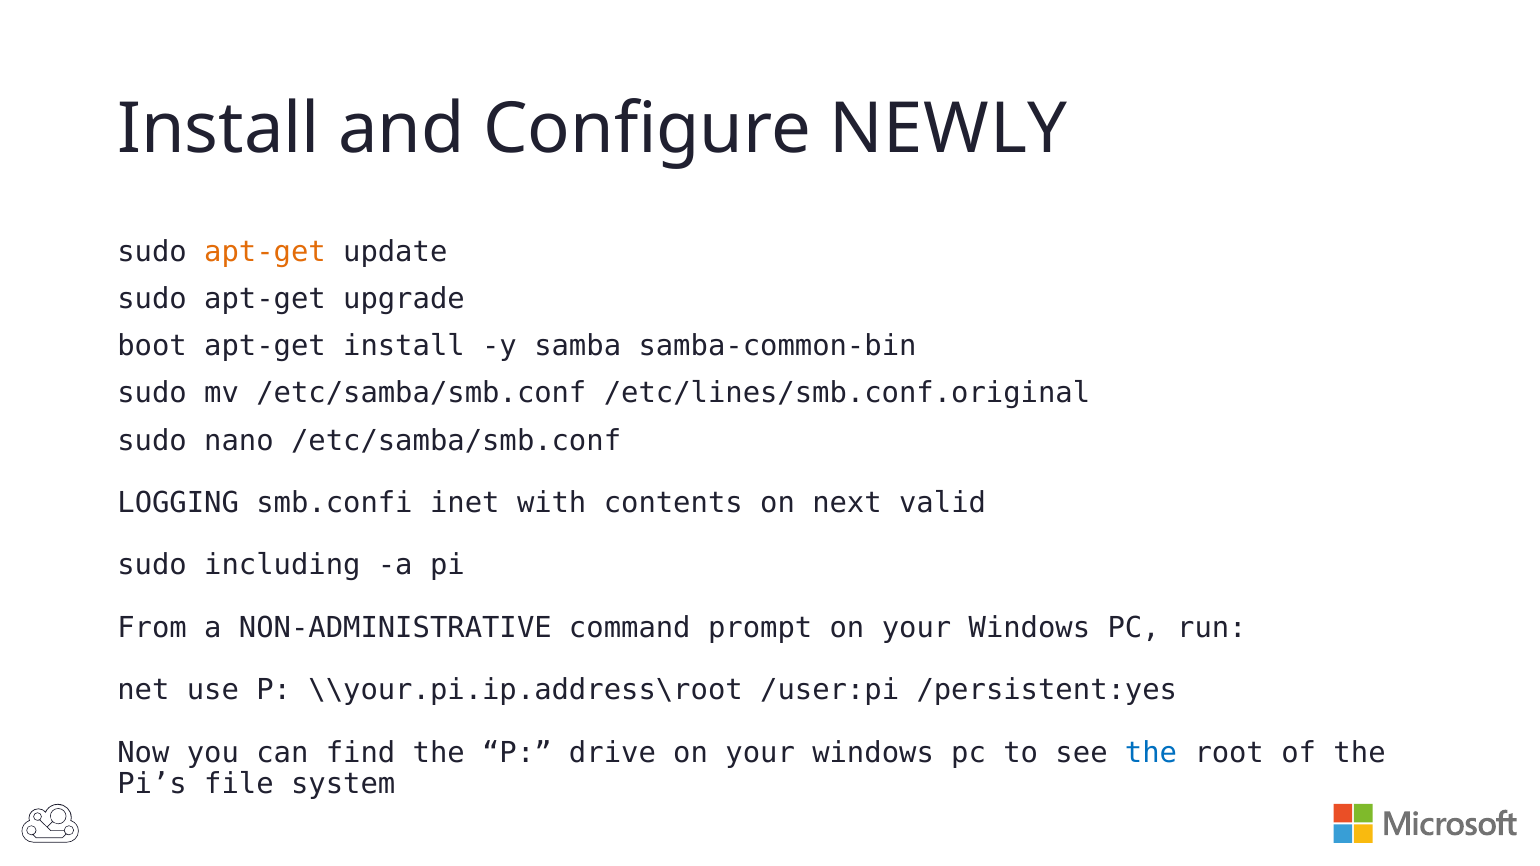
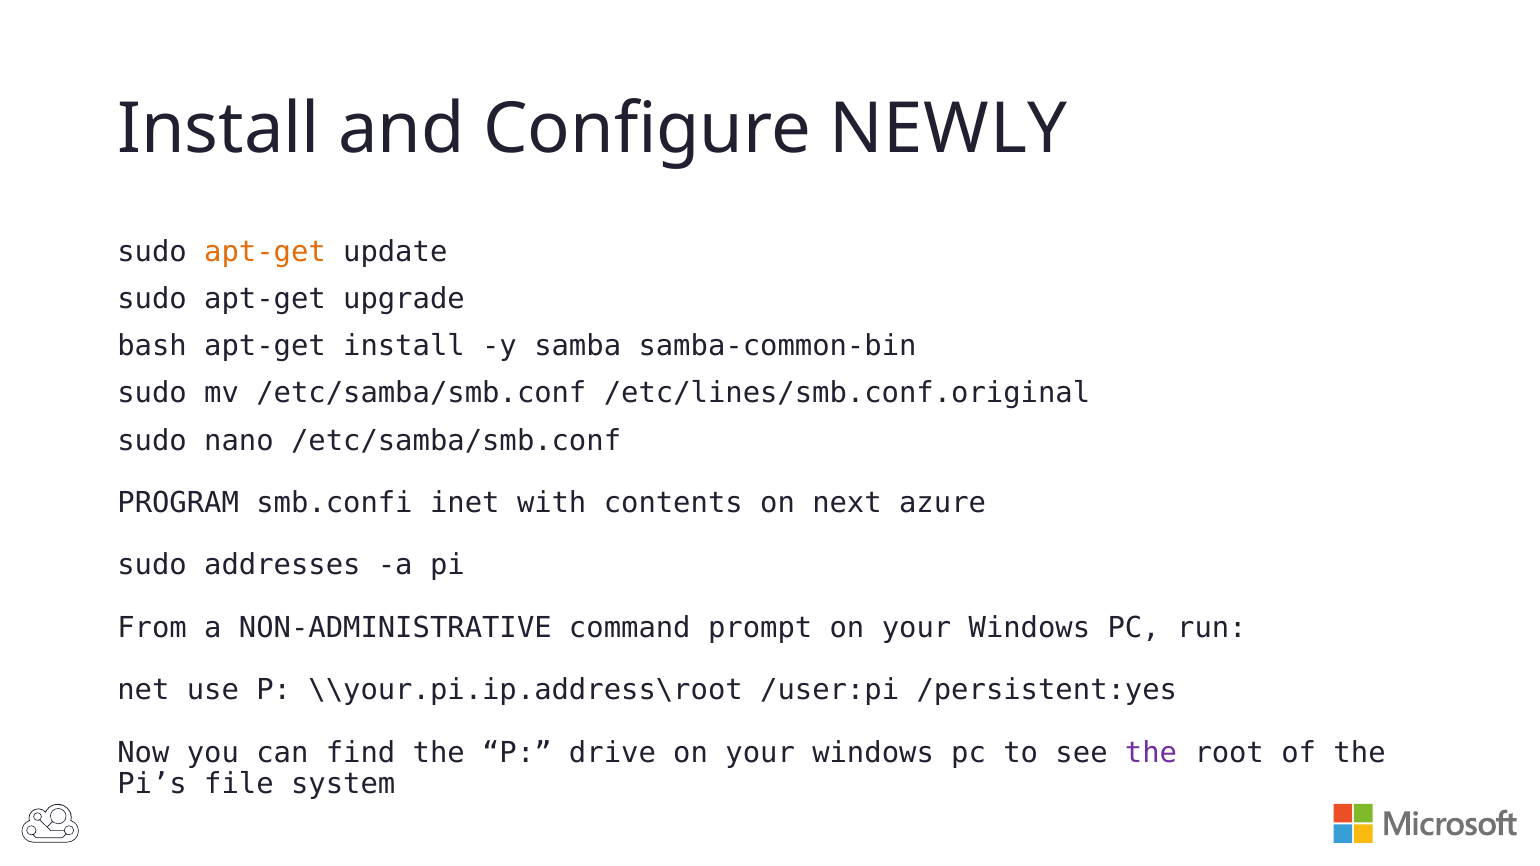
boot: boot -> bash (152, 346)
LOGGING: LOGGING -> PROGRAM (178, 503)
valid: valid -> azure (943, 503)
including: including -> addresses (282, 566)
the colour: blue -> purple (1151, 753)
